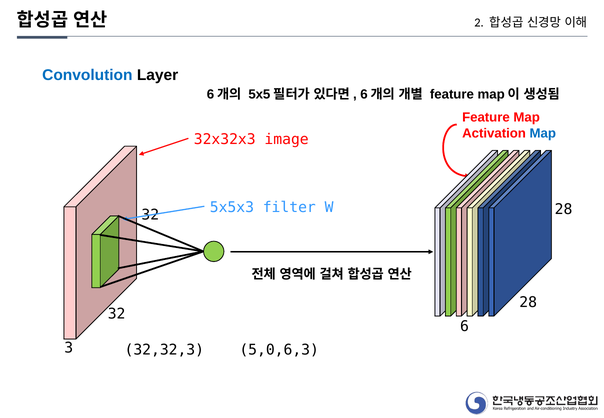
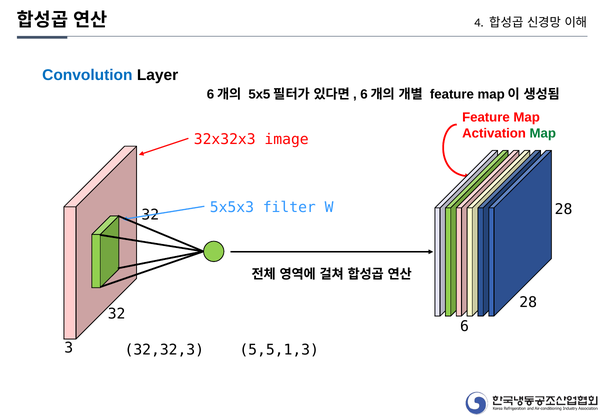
2: 2 -> 4 (479, 23)
Map colour: blue -> green (543, 133)
5,0,6,3: 5,0,6,3 -> 5,5,1,3 (279, 350)
